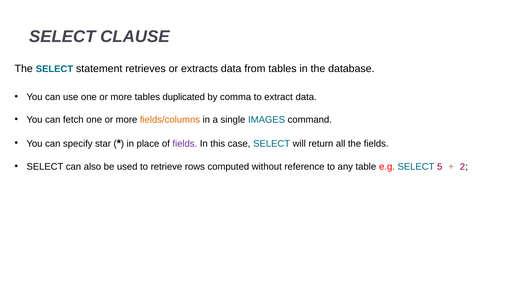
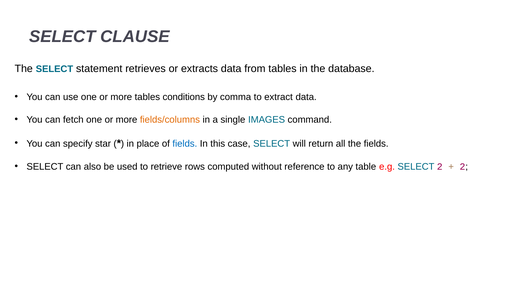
duplicated: duplicated -> conditions (184, 97)
fields colour: purple -> blue (185, 143)
SELECT 5: 5 -> 2 (440, 166)
